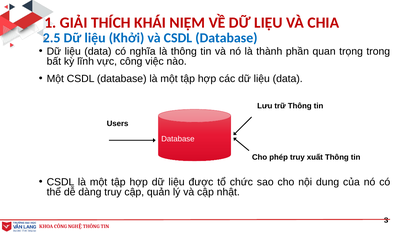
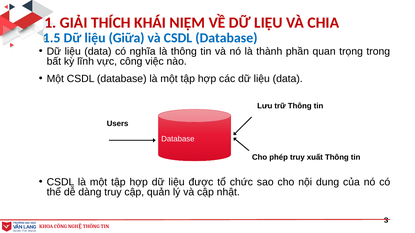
2.5: 2.5 -> 1.5 (52, 38)
Khởi: Khởi -> Giữa (127, 38)
